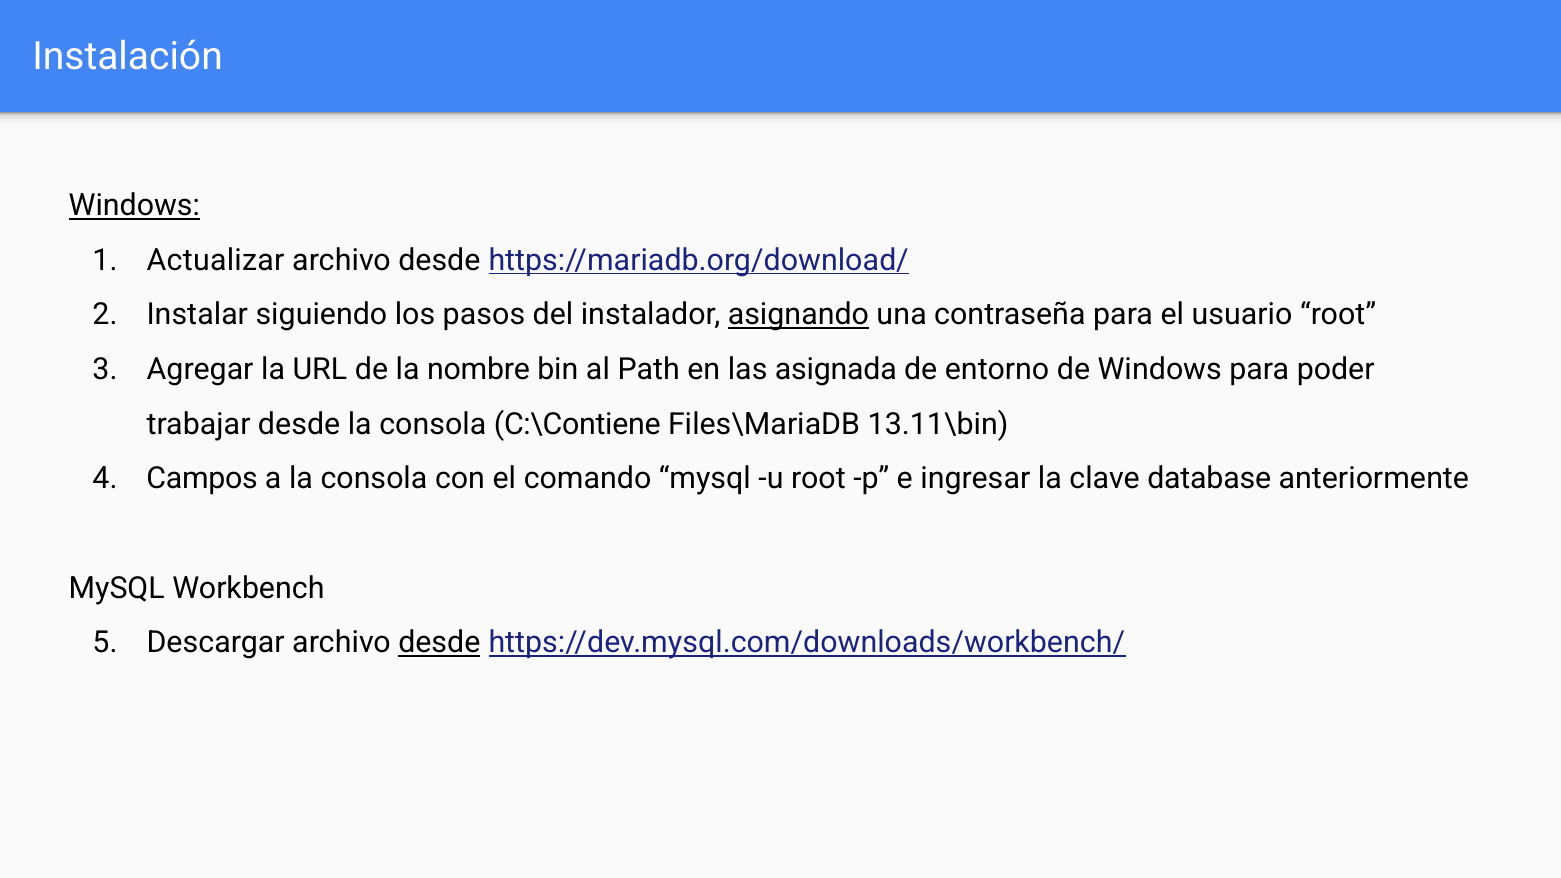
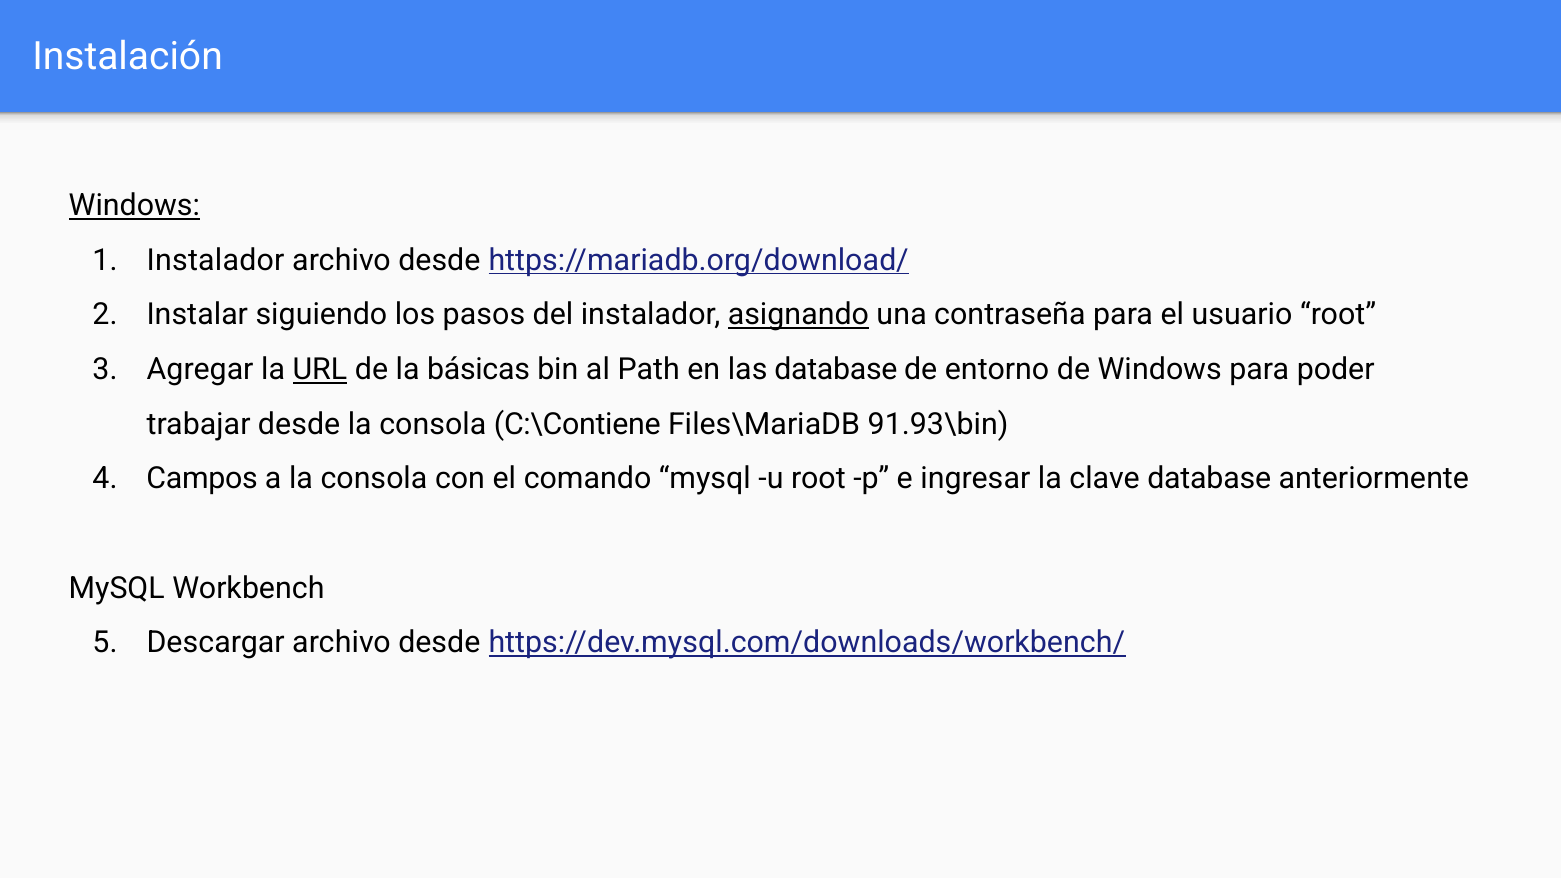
Actualizar: Actualizar -> Instalador (216, 260)
URL underline: none -> present (320, 370)
nombre: nombre -> básicas (479, 370)
las asignada: asignada -> database (836, 370)
13.11\bin: 13.11\bin -> 91.93\bin (938, 424)
desde underline: present -> none (439, 643)
